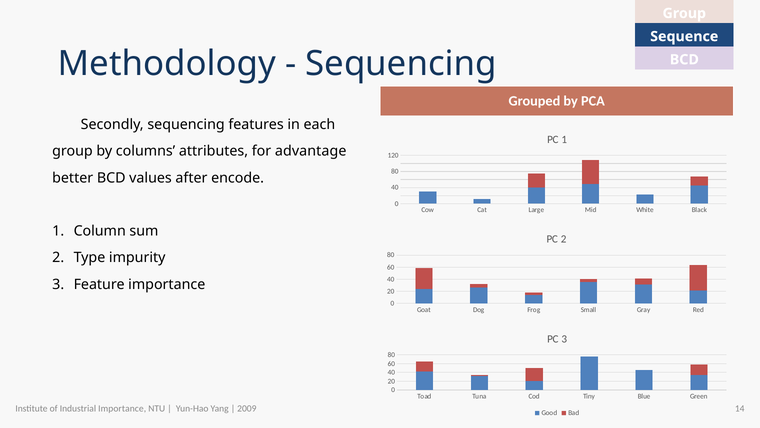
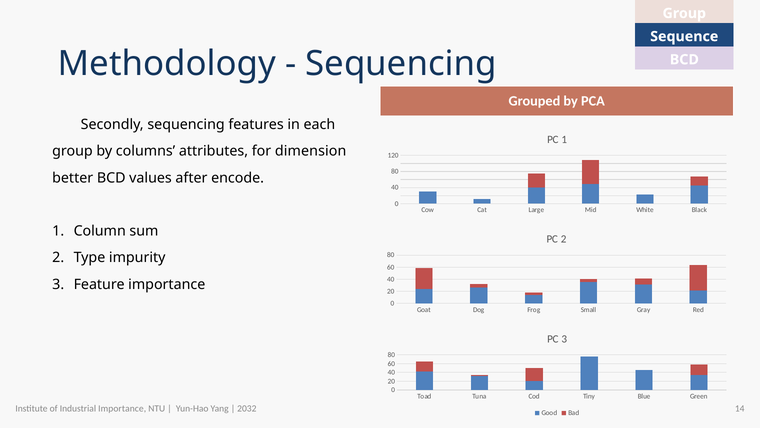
advantage: advantage -> dimension (311, 151)
2009: 2009 -> 2032 (247, 408)
